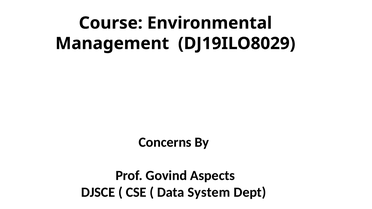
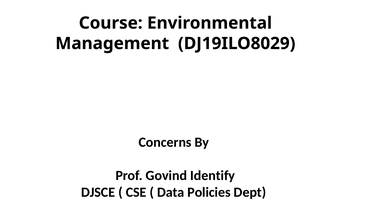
Aspects: Aspects -> Identify (213, 176)
System: System -> Policies (209, 193)
